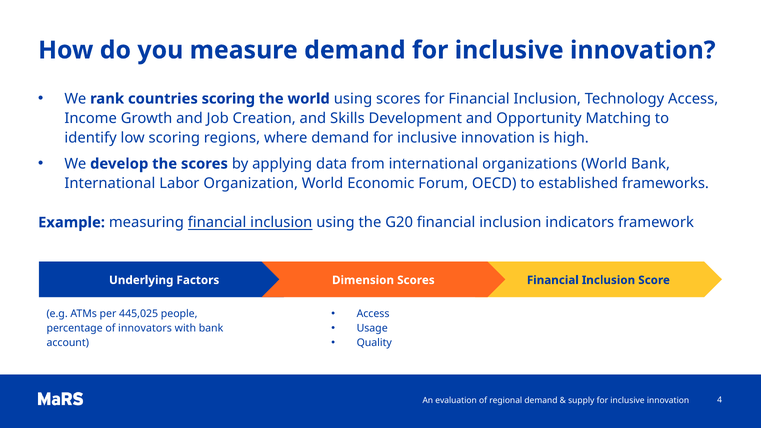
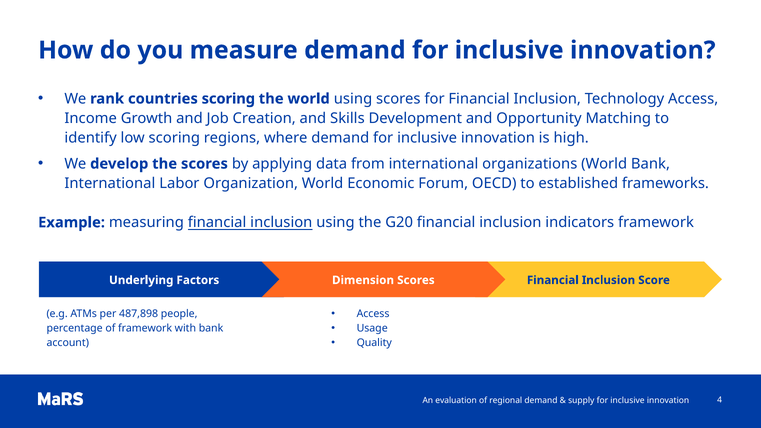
445,025: 445,025 -> 487,898 (139, 314)
of innovators: innovators -> framework (145, 328)
